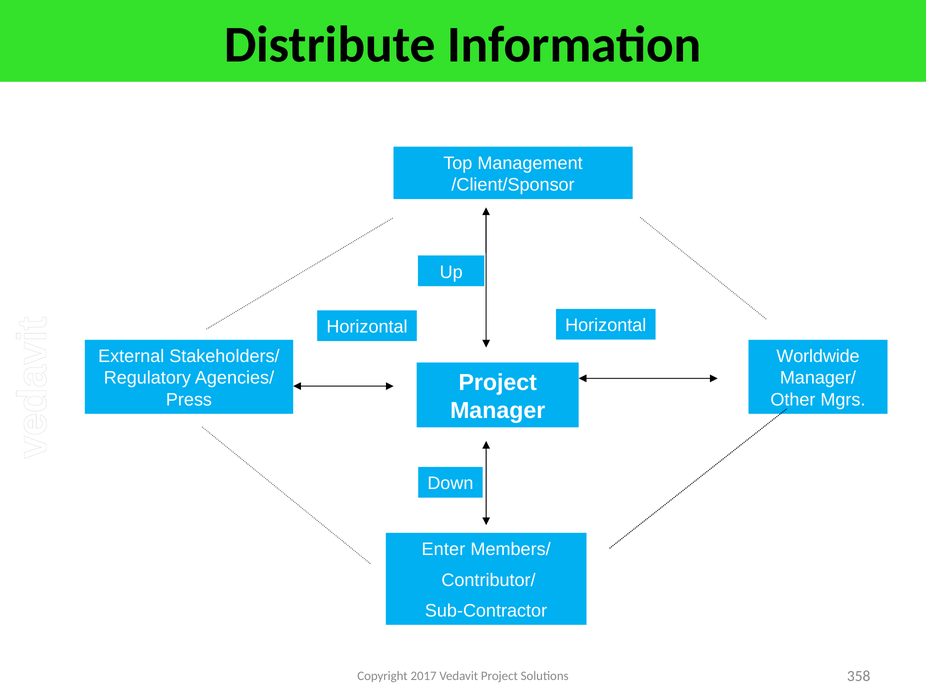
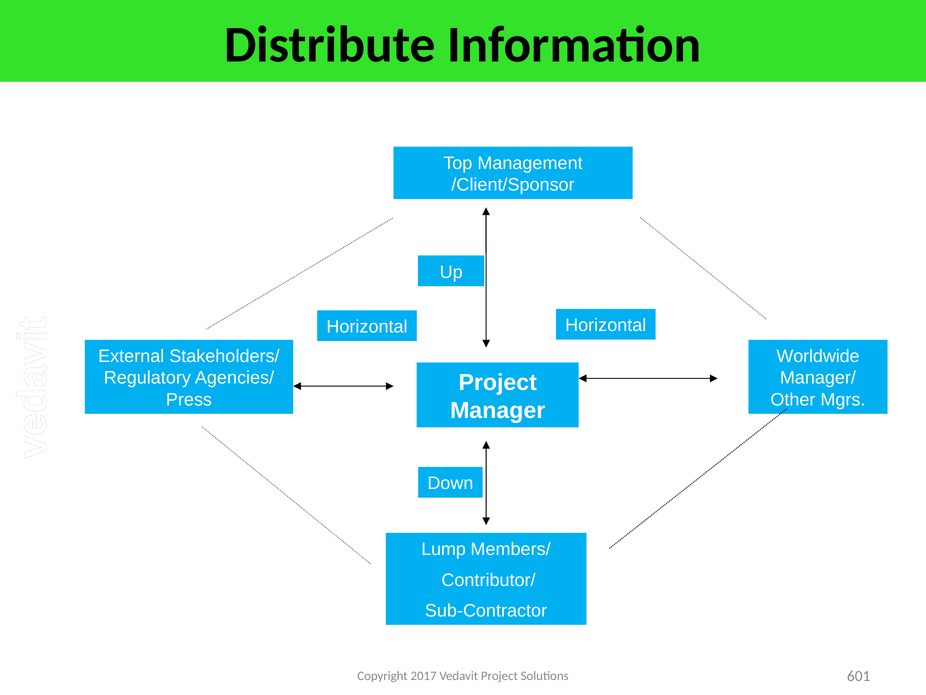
Enter: Enter -> Lump (444, 549)
358: 358 -> 601 (859, 676)
